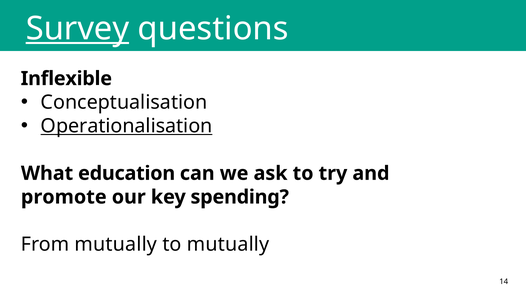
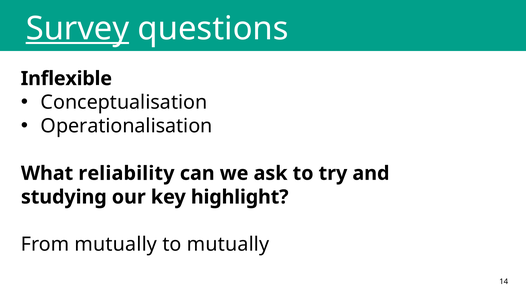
Operationalisation underline: present -> none (127, 126)
education: education -> reliability (126, 173)
promote: promote -> studying (64, 197)
spending: spending -> highlight (240, 197)
